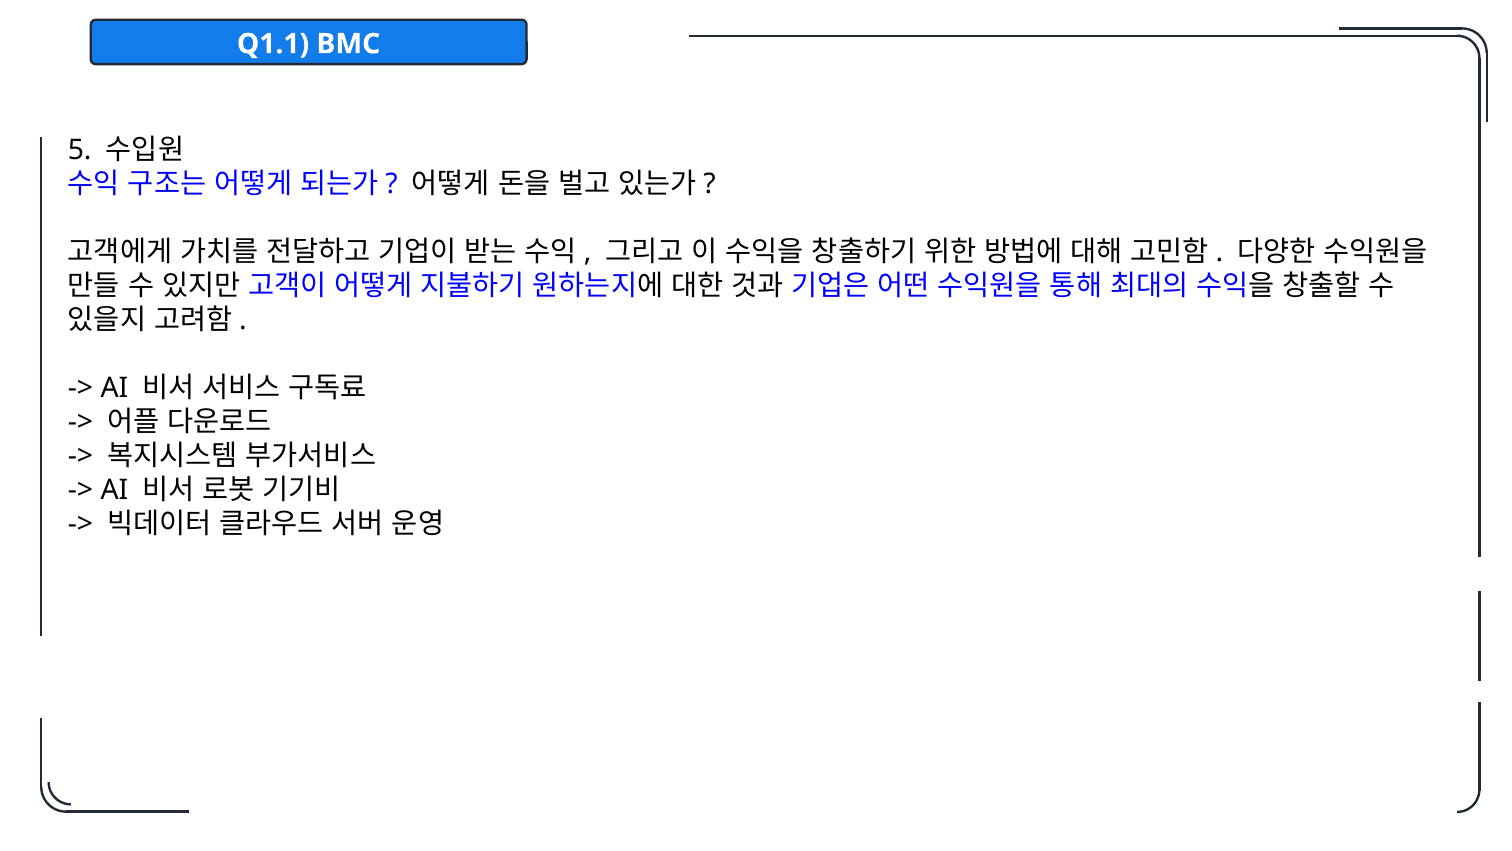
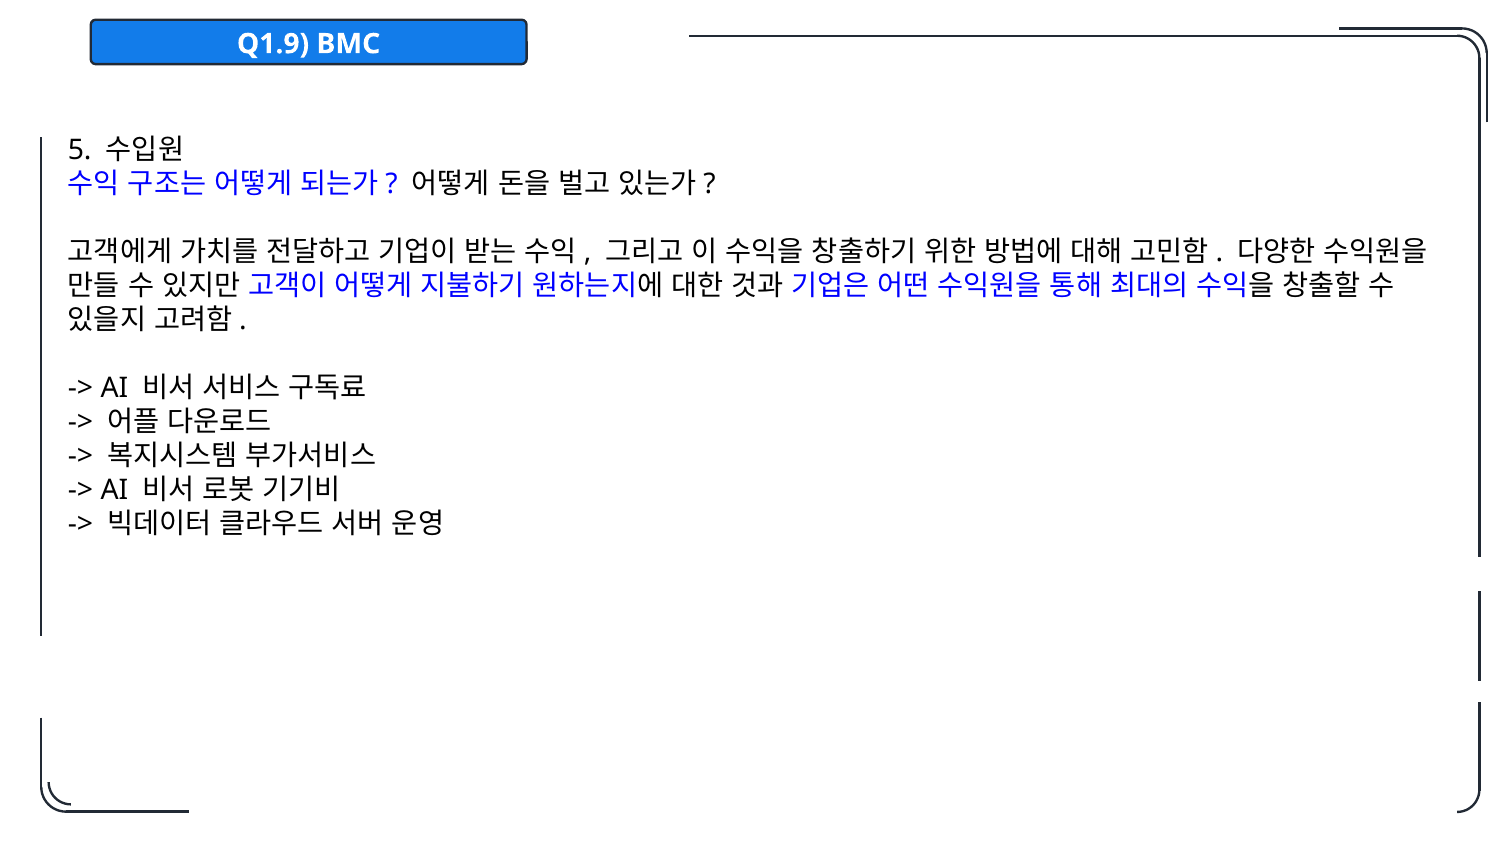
Q1.1: Q1.1 -> Q1.9 (273, 44)
